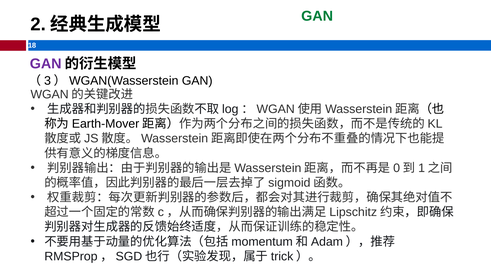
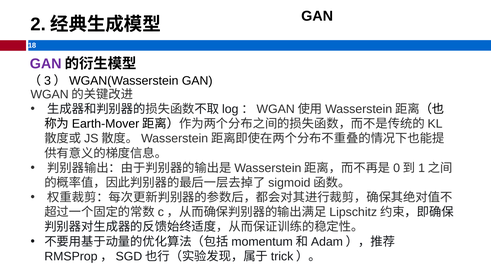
GAN colour: green -> black (317, 16)
